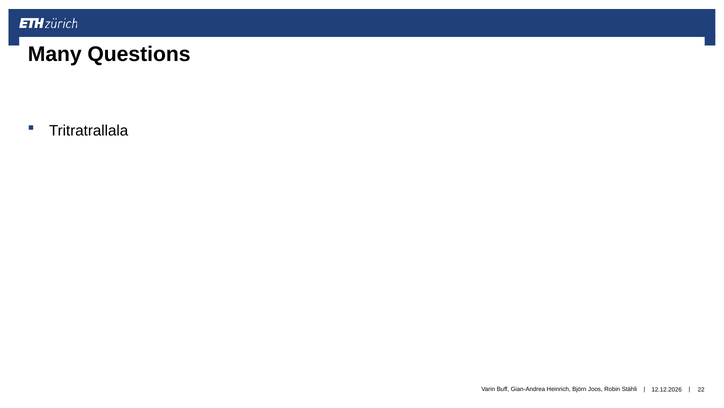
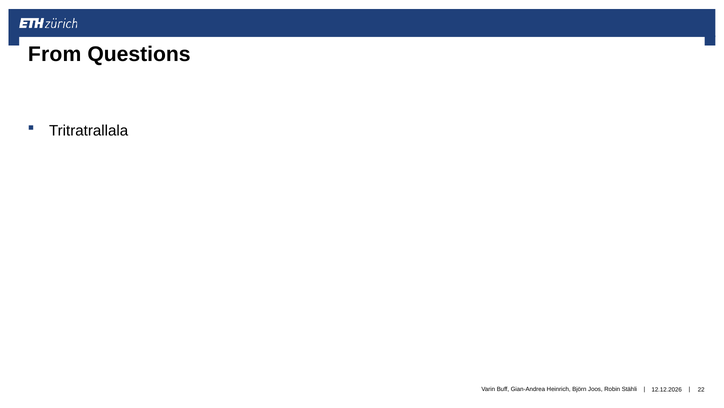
Many: Many -> From (55, 54)
